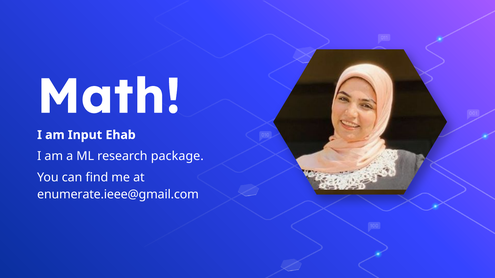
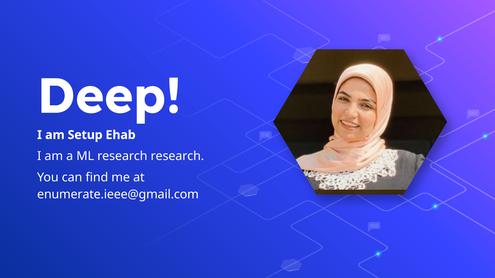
Math: Math -> Deep (109, 97)
Input: Input -> Setup (85, 135)
research package: package -> research (177, 156)
